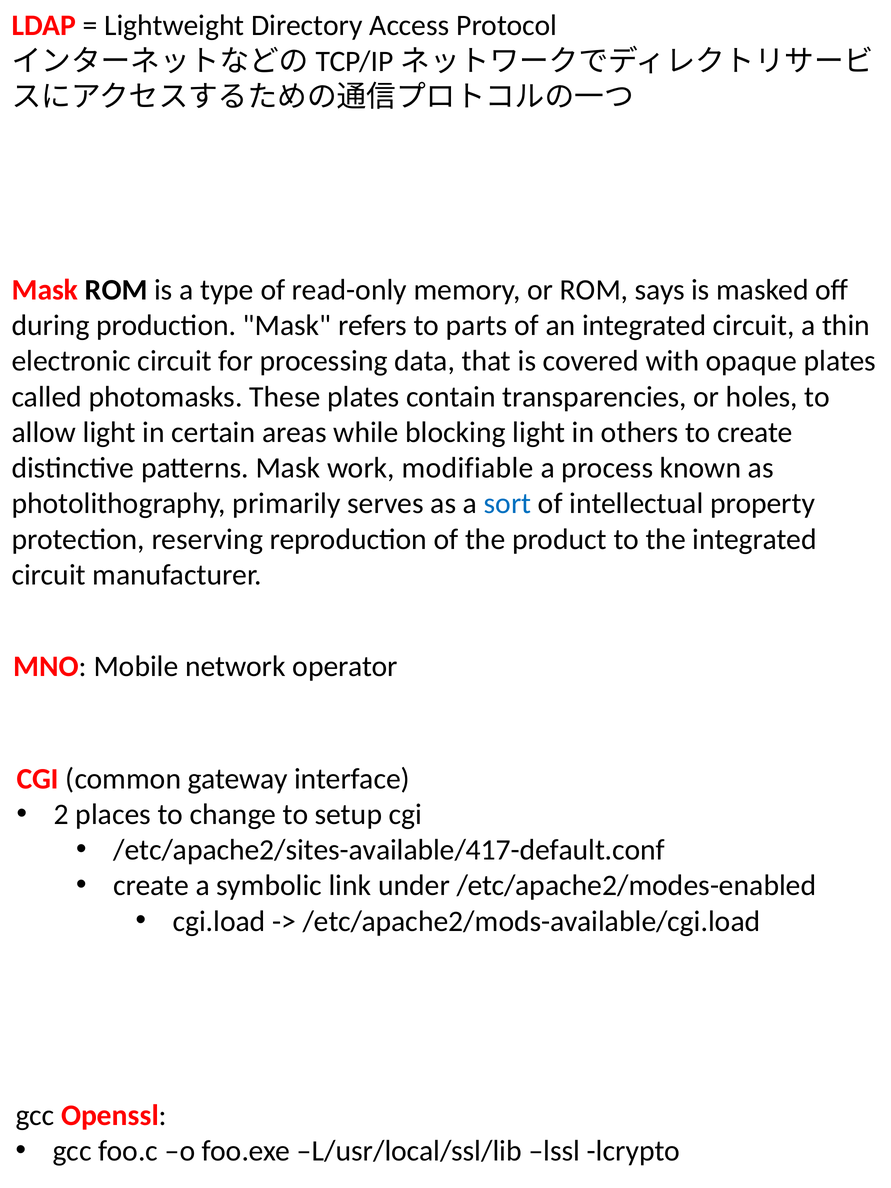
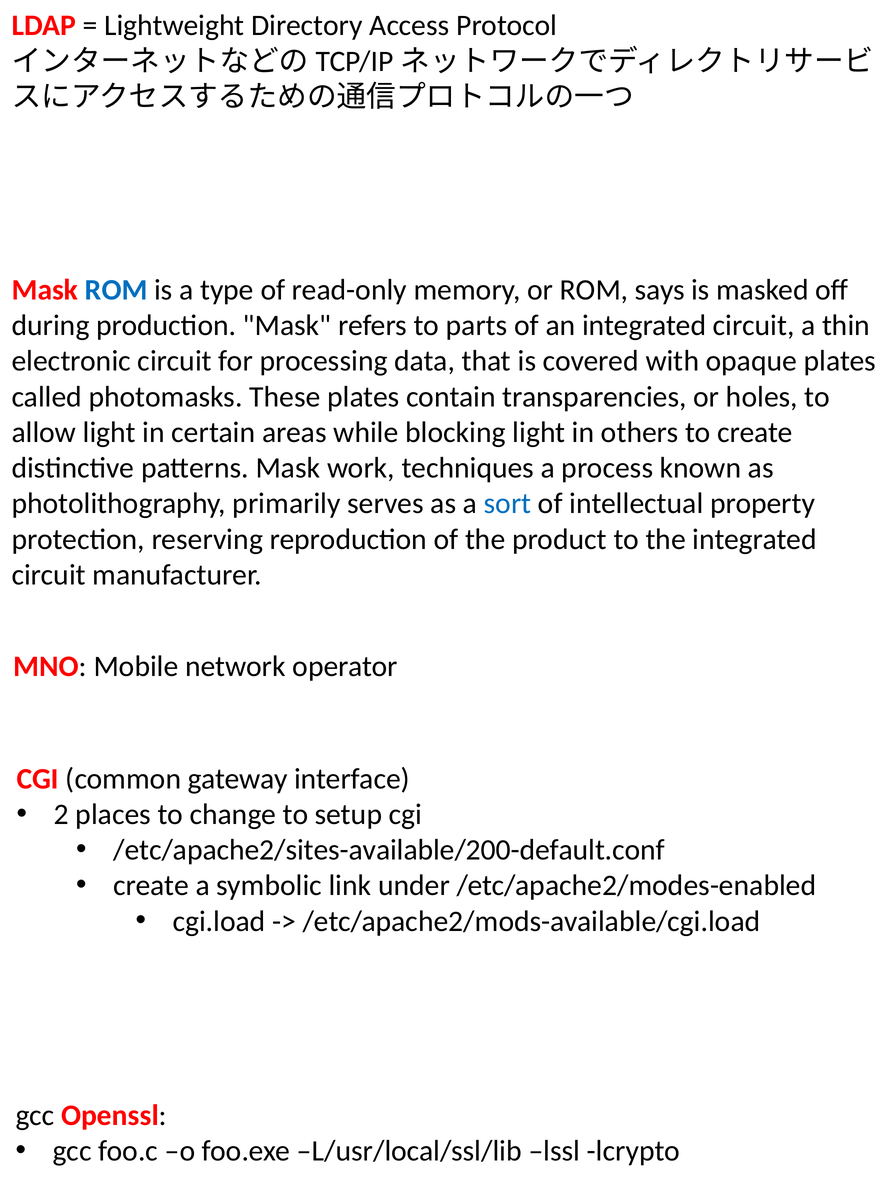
ROM colour: black -> blue (116, 290)
modifiable: modifiable -> techniques (468, 468)
/etc/apache2/sites-available/417-default.conf: /etc/apache2/sites-available/417-default.conf -> /etc/apache2/sites-available/200-default.conf (389, 850)
